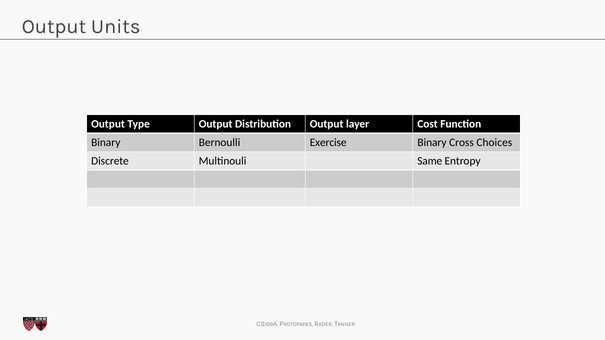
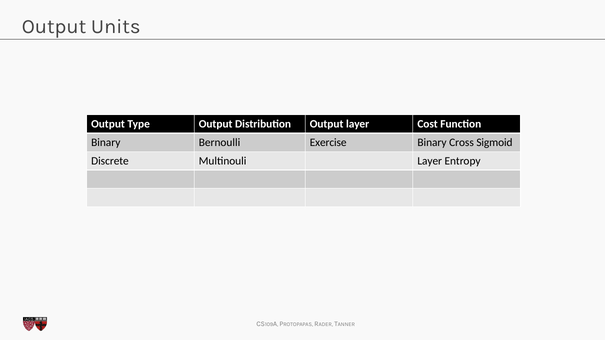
Choices: Choices -> Sigmoid (494, 143)
Multinouli Same: Same -> Layer (430, 161)
